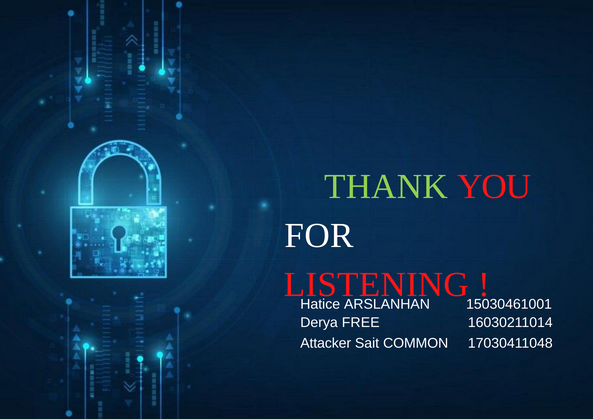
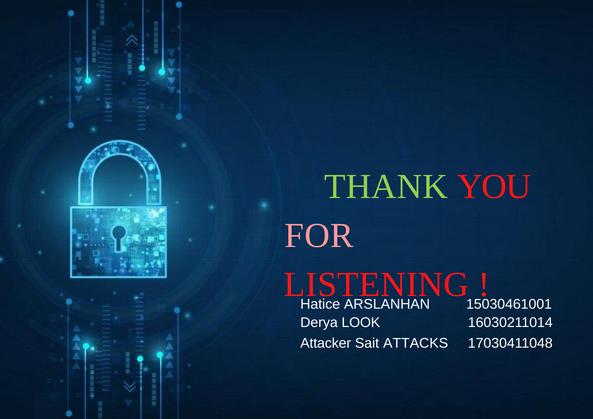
FOR colour: white -> pink (319, 236)
FREE: FREE -> LOOK (361, 323)
COMMON: COMMON -> ATTACKS (416, 343)
